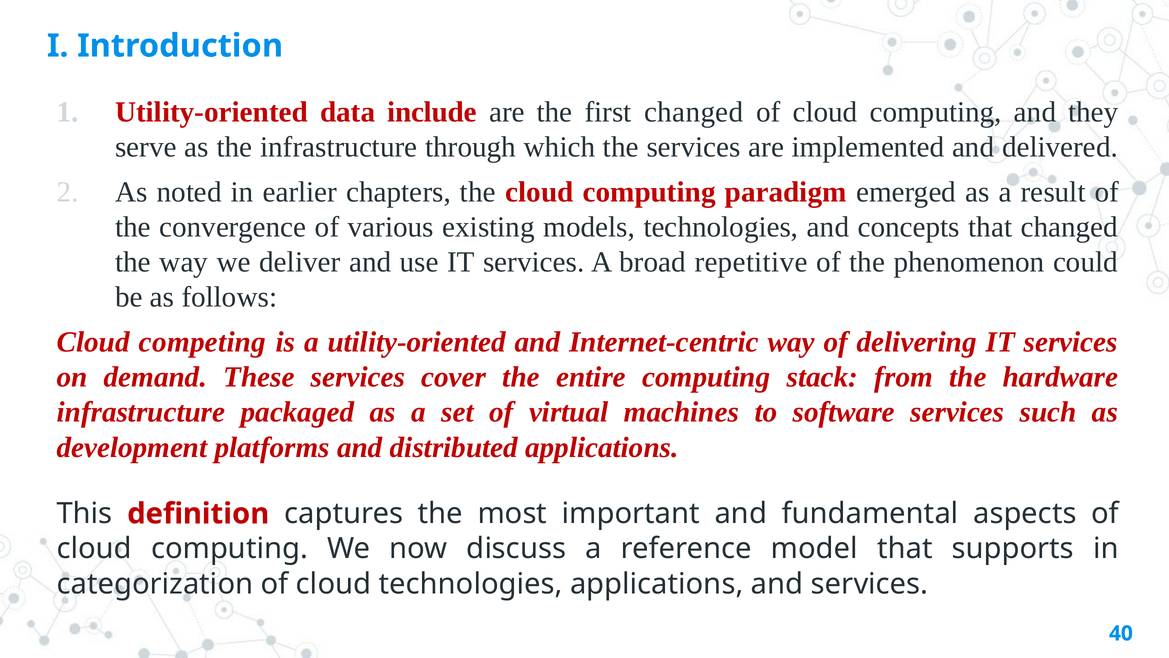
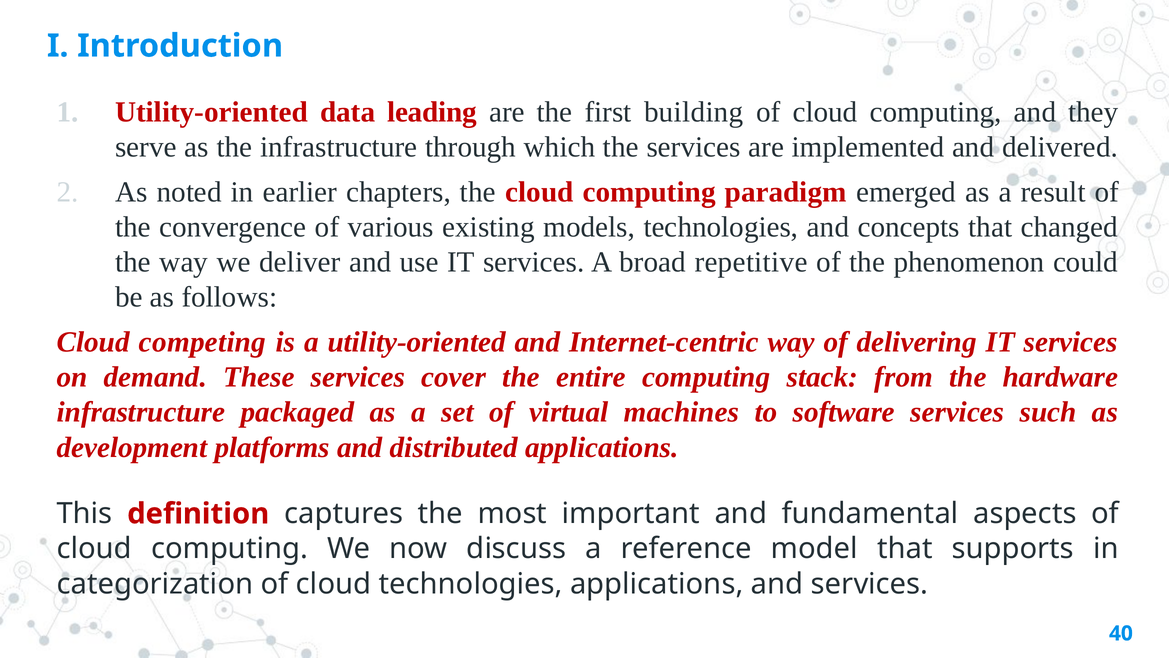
include: include -> leading (432, 112)
first changed: changed -> building (694, 112)
